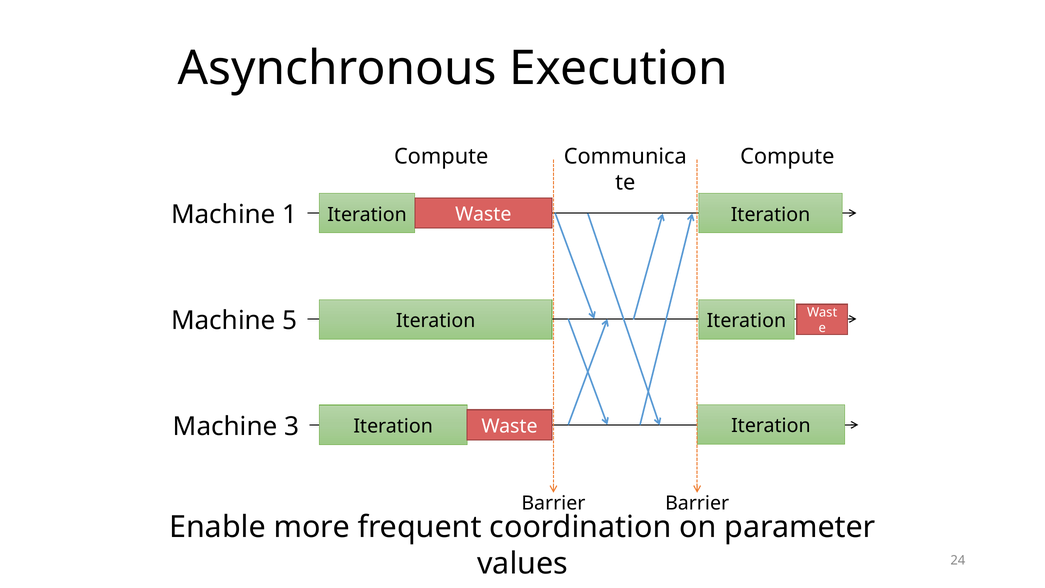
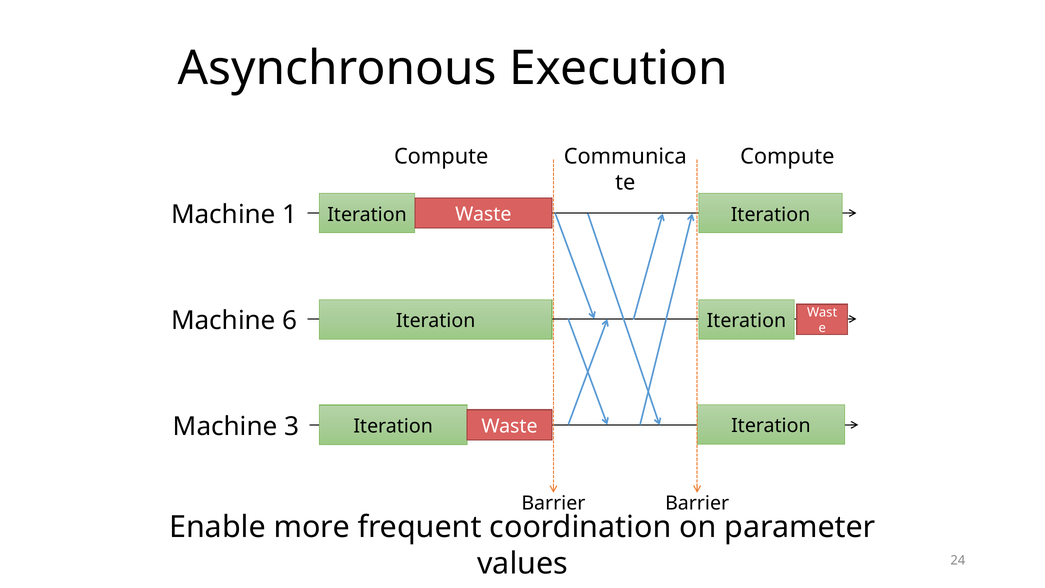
5: 5 -> 6 (290, 320)
